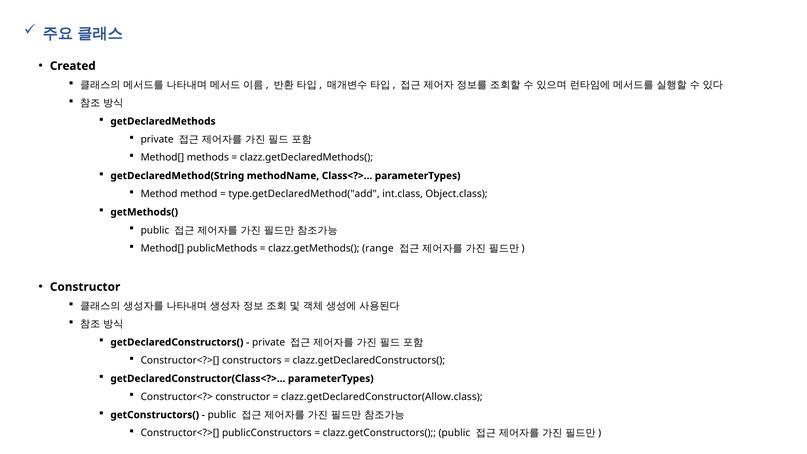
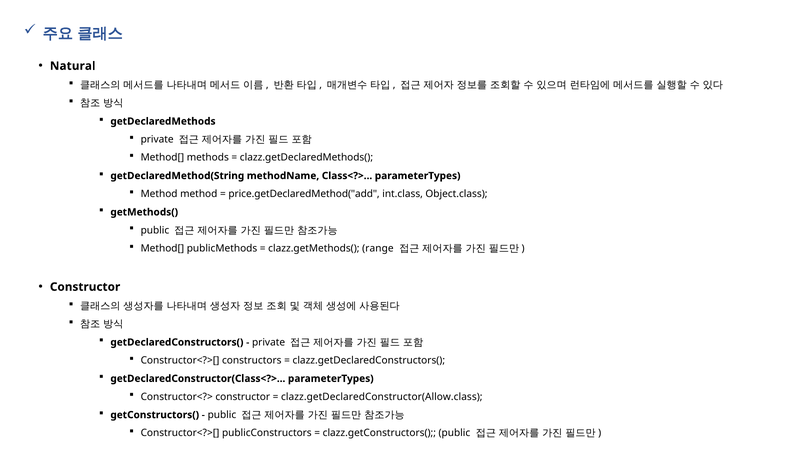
Created: Created -> Natural (73, 66)
type.getDeclaredMethod("add: type.getDeclaredMethod("add -> price.getDeclaredMethod("add (304, 194)
